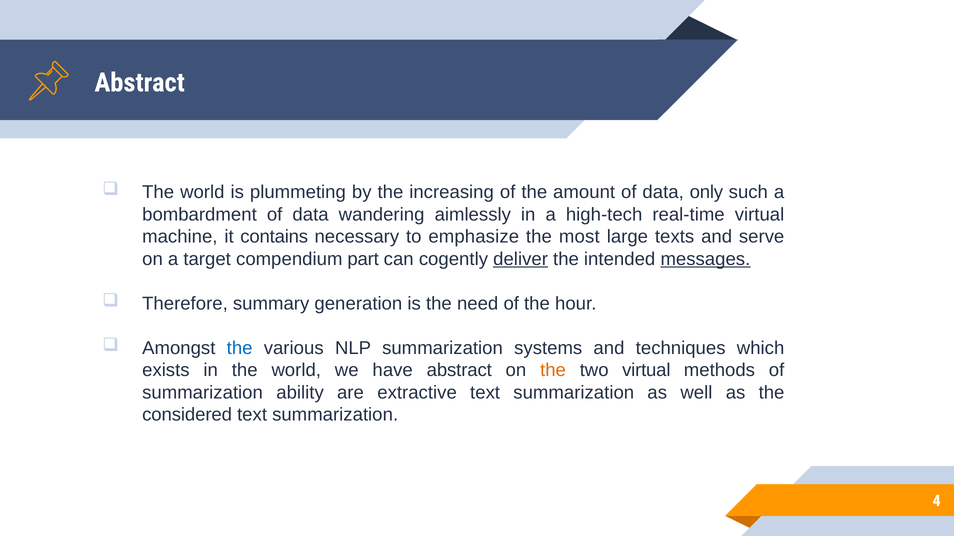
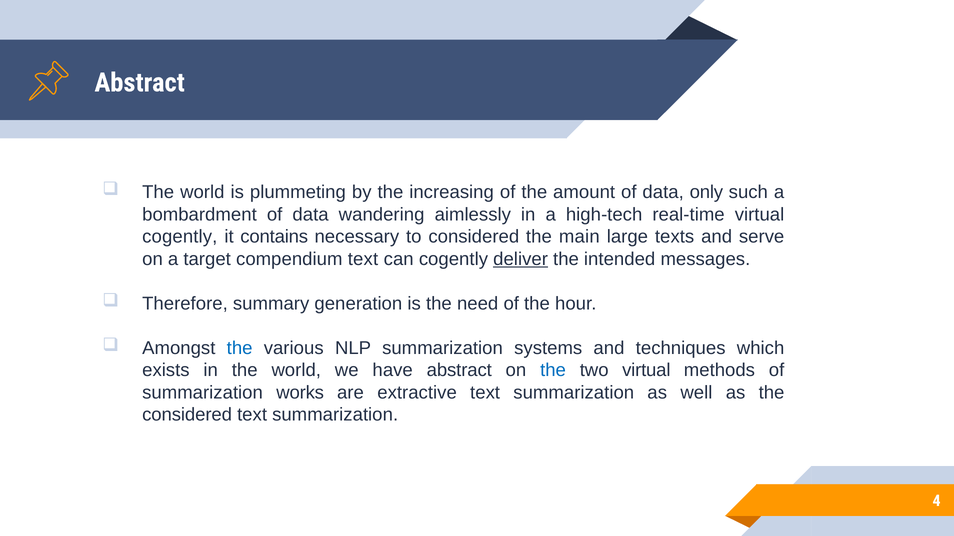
machine: machine -> cogently (180, 237)
to emphasize: emphasize -> considered (474, 237)
most: most -> main (579, 237)
compendium part: part -> text (363, 259)
messages underline: present -> none (705, 259)
the colour: orange -> blue (553, 371)
ability: ability -> works (300, 393)
